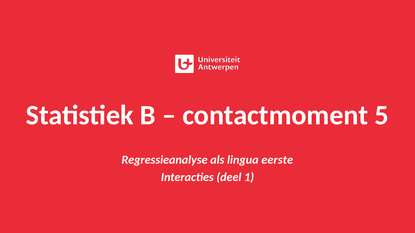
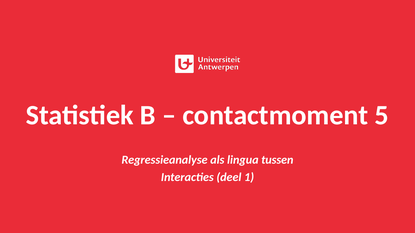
eerste: eerste -> tussen (277, 160)
